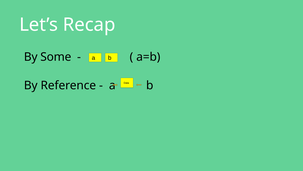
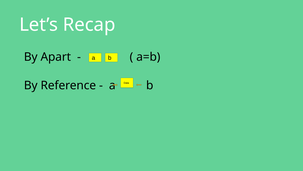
Some: Some -> Apart (56, 57)
